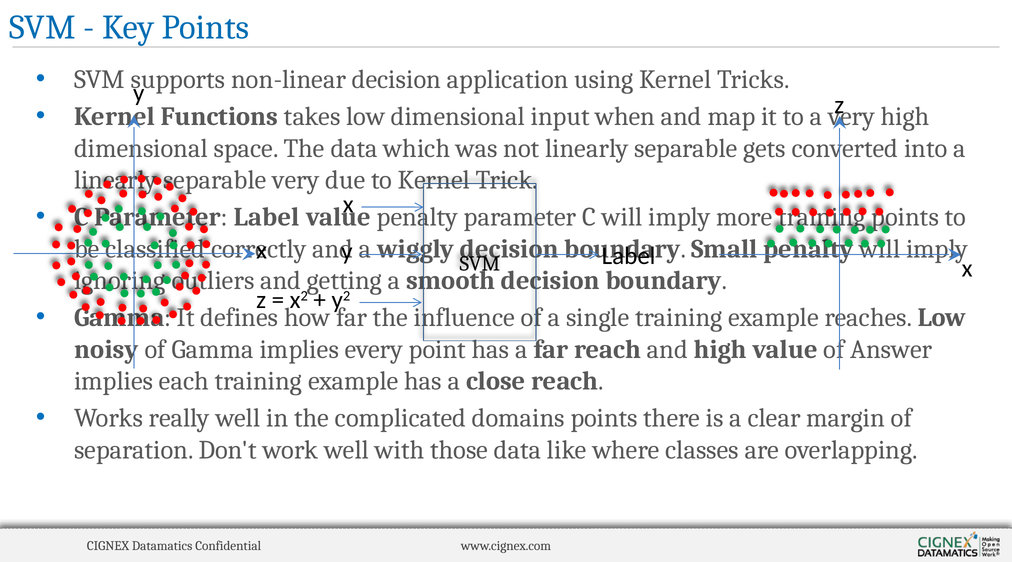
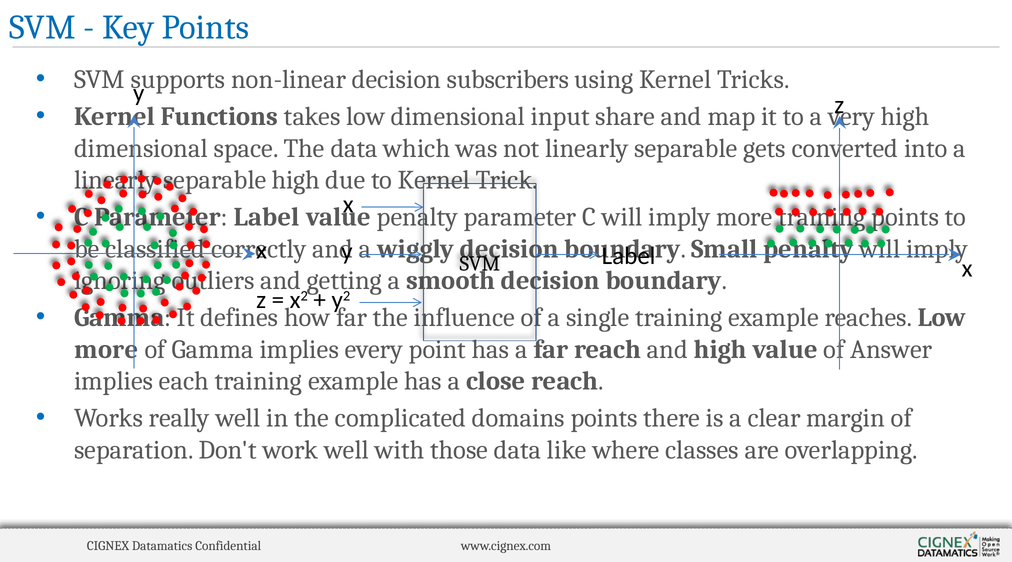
application: application -> subscribers (508, 80)
when: when -> share (625, 117)
very: very -> high (296, 180)
noisy: noisy -> more (106, 350)
